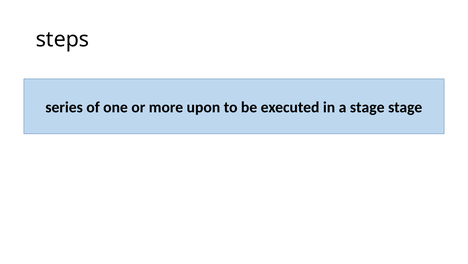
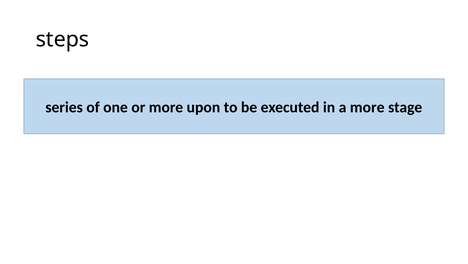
a stage: stage -> more (367, 107)
